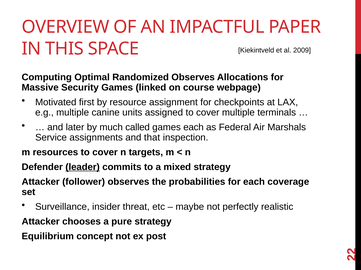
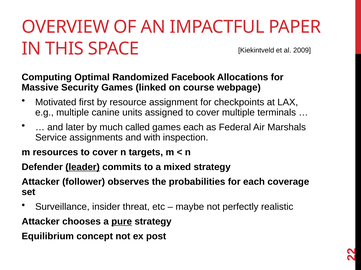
Randomized Observes: Observes -> Facebook (193, 77)
that: that -> with (152, 138)
pure underline: none -> present (122, 222)
